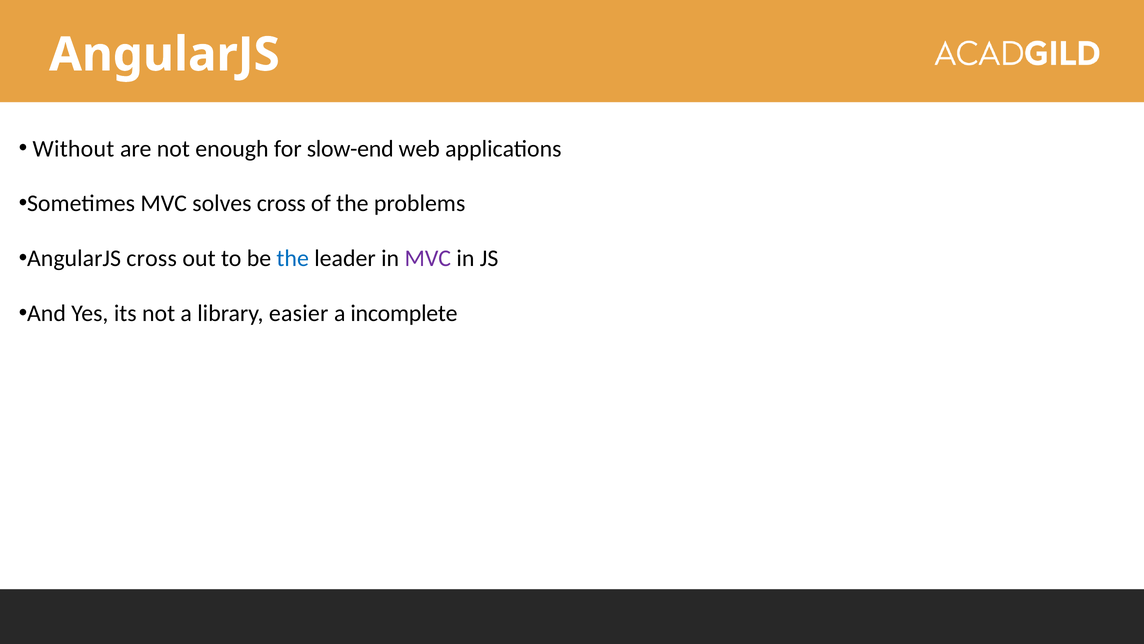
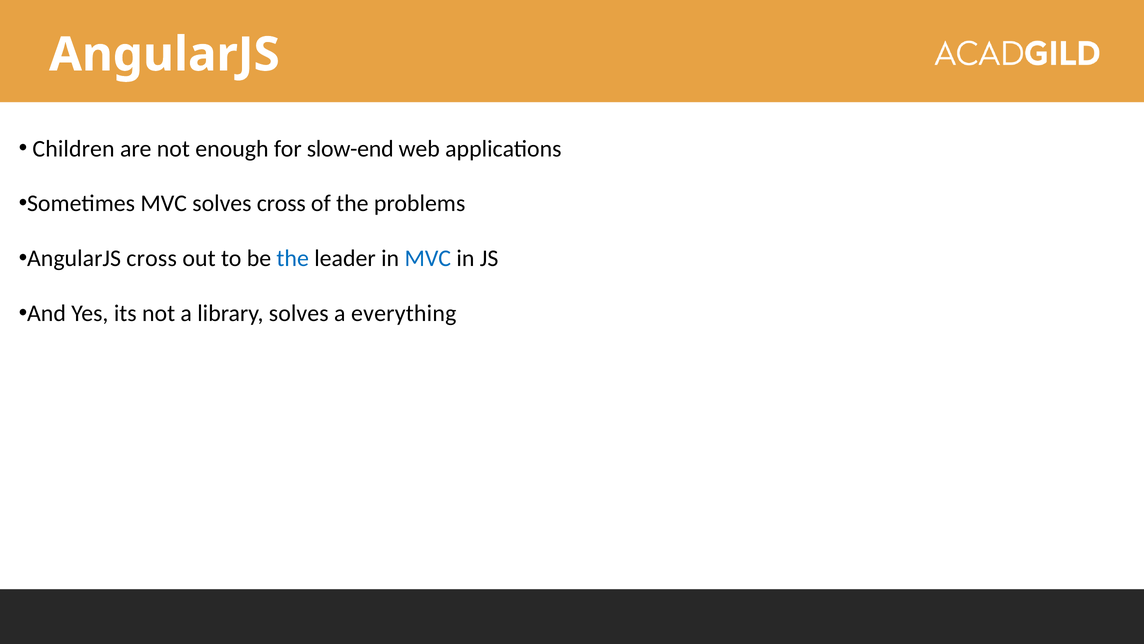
Without: Without -> Children (73, 149)
MVC colour: purple -> blue (428, 258)
library easier: easier -> solves (299, 313)
incomplete: incomplete -> everything (404, 313)
